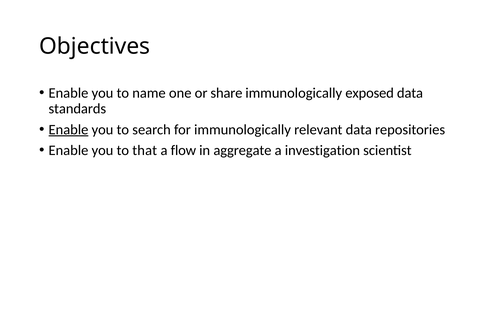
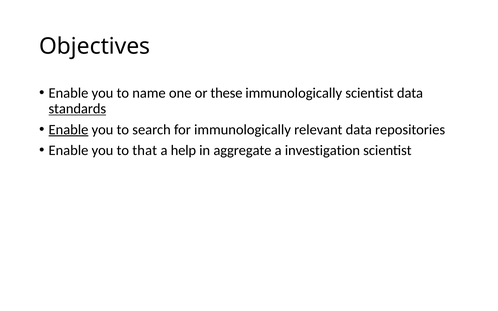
share: share -> these (226, 93)
immunologically exposed: exposed -> scientist (370, 93)
standards underline: none -> present (77, 109)
flow: flow -> help (183, 151)
